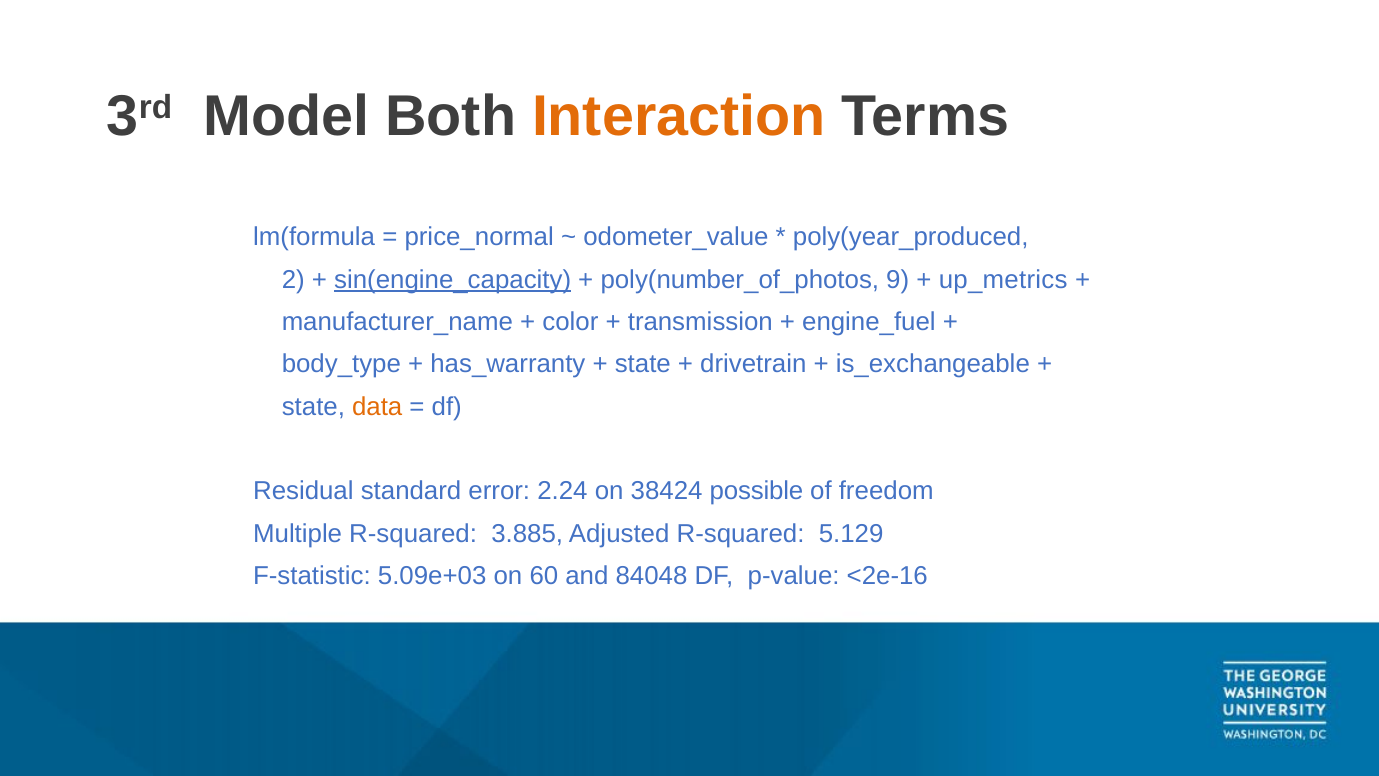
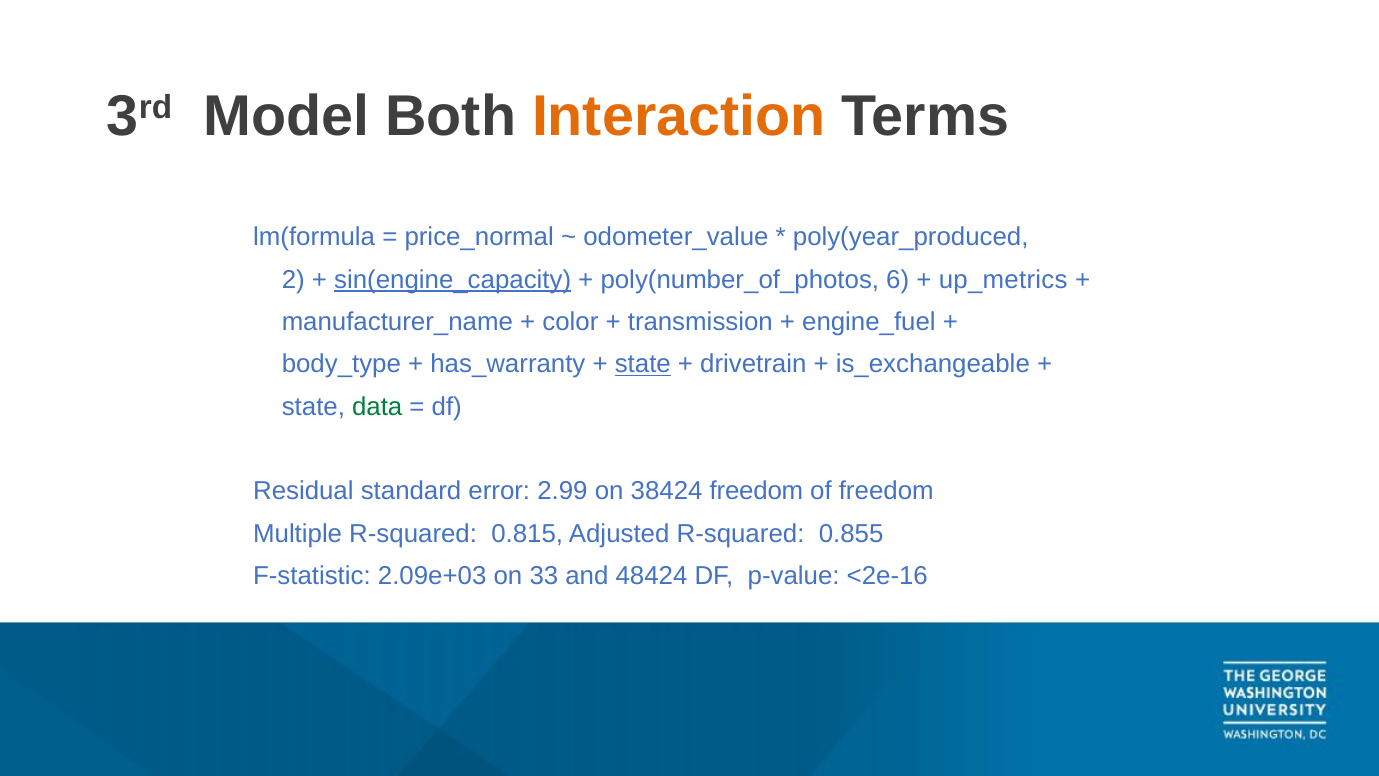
9: 9 -> 6 (898, 280)
state underline: none -> present (643, 364)
data colour: orange -> green (377, 407)
2.24: 2.24 -> 2.99 (562, 491)
38424 possible: possible -> freedom (756, 491)
3.885: 3.885 -> 0.815 (527, 533)
5.129: 5.129 -> 0.855 (851, 533)
5.09e+03: 5.09e+03 -> 2.09e+03 (432, 576)
60: 60 -> 33 (544, 576)
84048: 84048 -> 48424 (652, 576)
